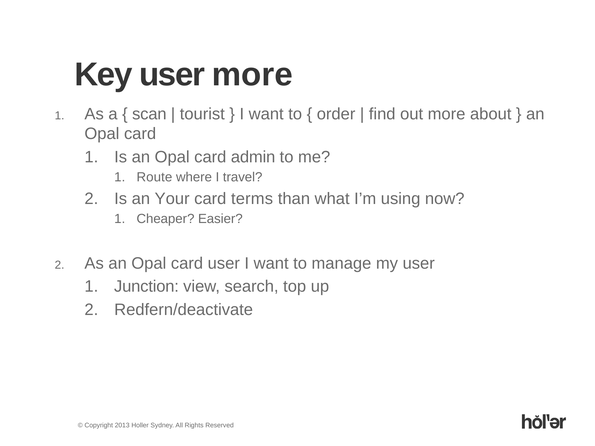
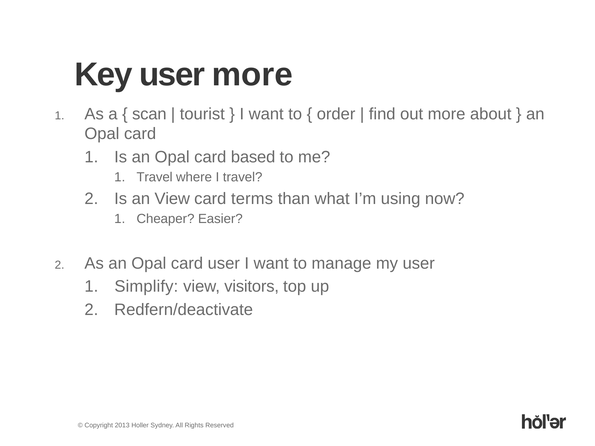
admin: admin -> based (253, 157)
Route: Route -> Travel (155, 177)
an Your: Your -> View (172, 199)
Junction: Junction -> Simplify (146, 287)
search: search -> visitors (252, 287)
